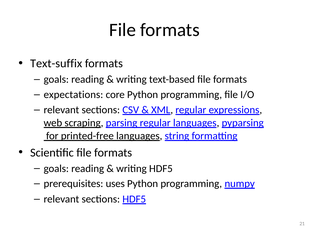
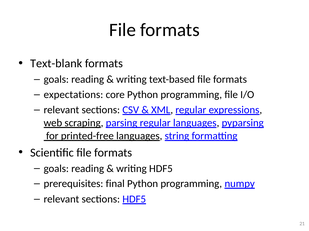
Text-suffix: Text-suffix -> Text-blank (56, 64)
uses: uses -> final (115, 184)
